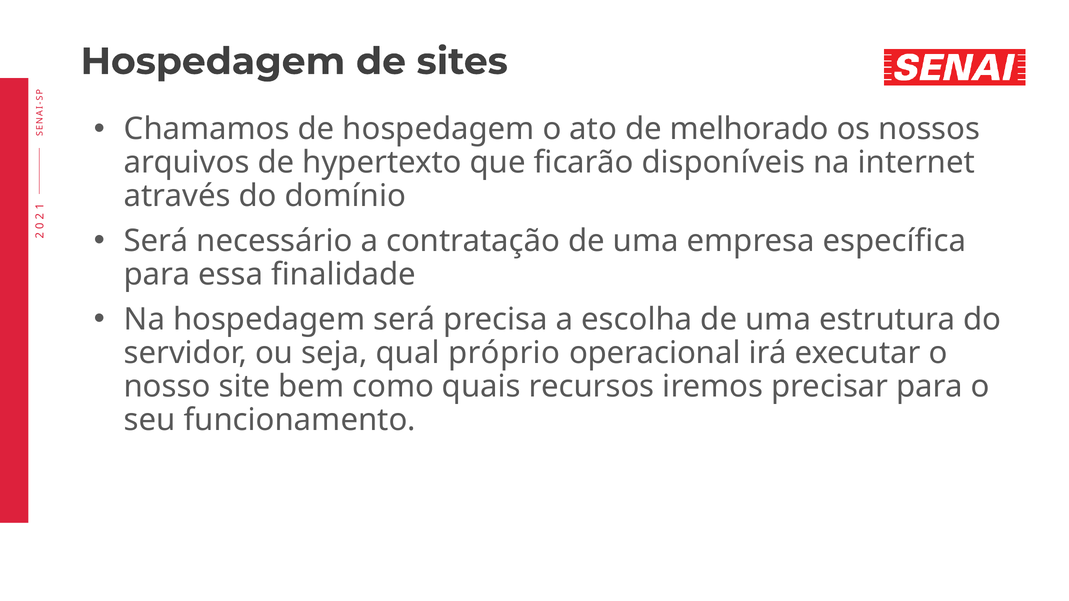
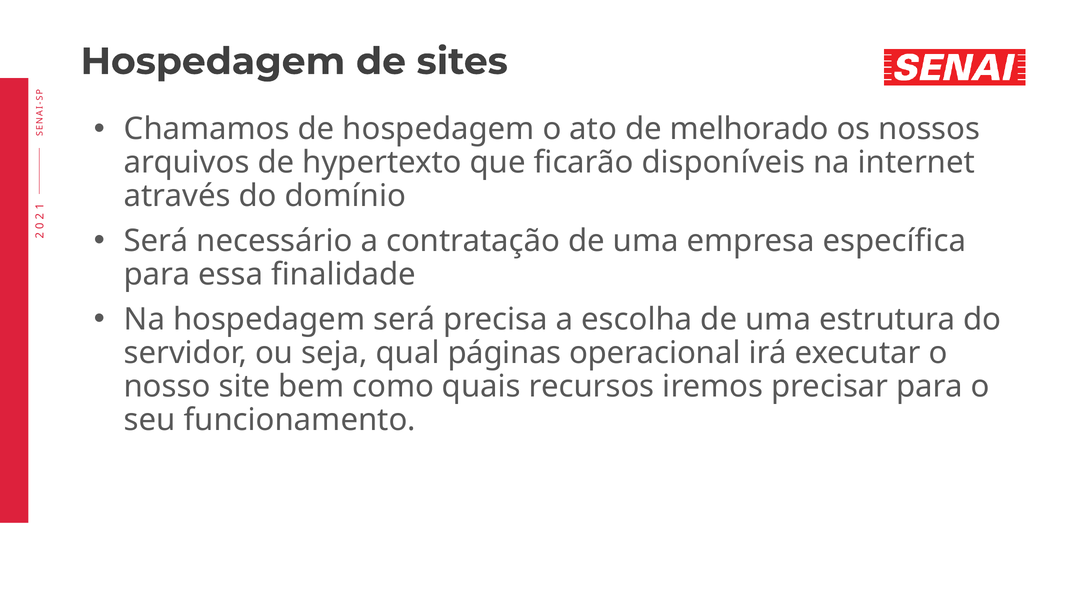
próprio: próprio -> páginas (504, 353)
